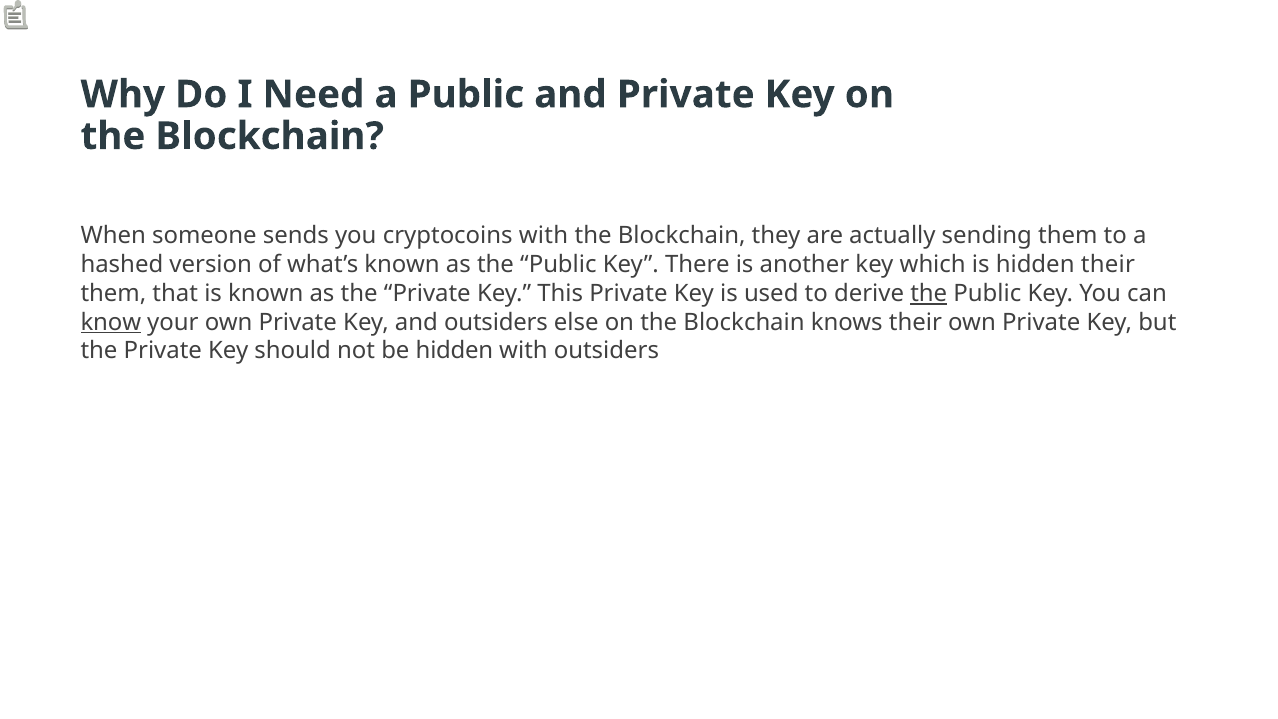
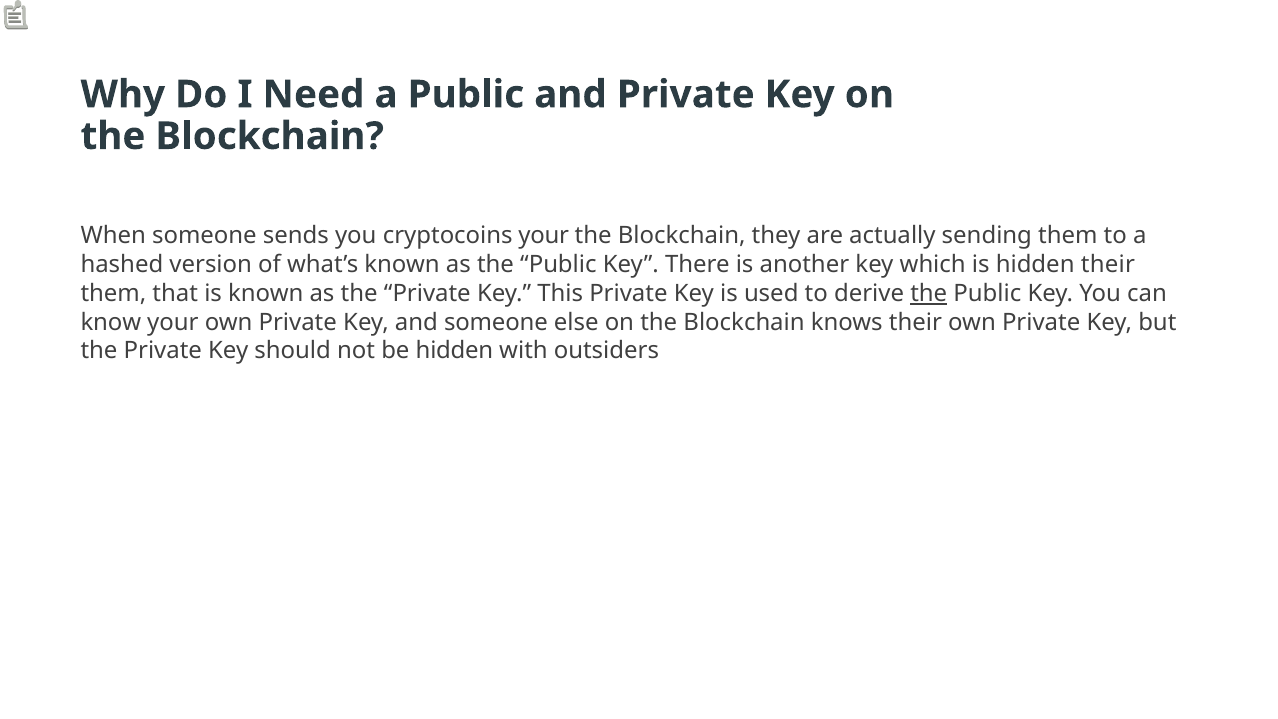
cryptocoins with: with -> your (544, 236)
know underline: present -> none (111, 322)
and outsiders: outsiders -> someone (496, 322)
